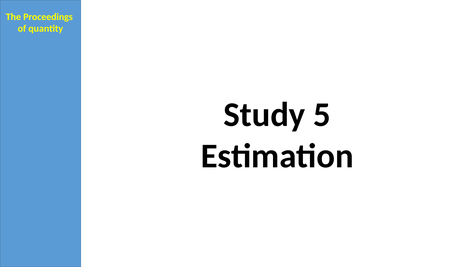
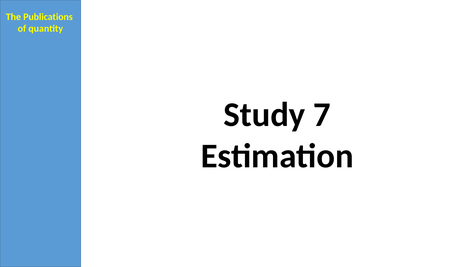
Proceedings: Proceedings -> Publications (48, 17)
5: 5 -> 7 (322, 115)
